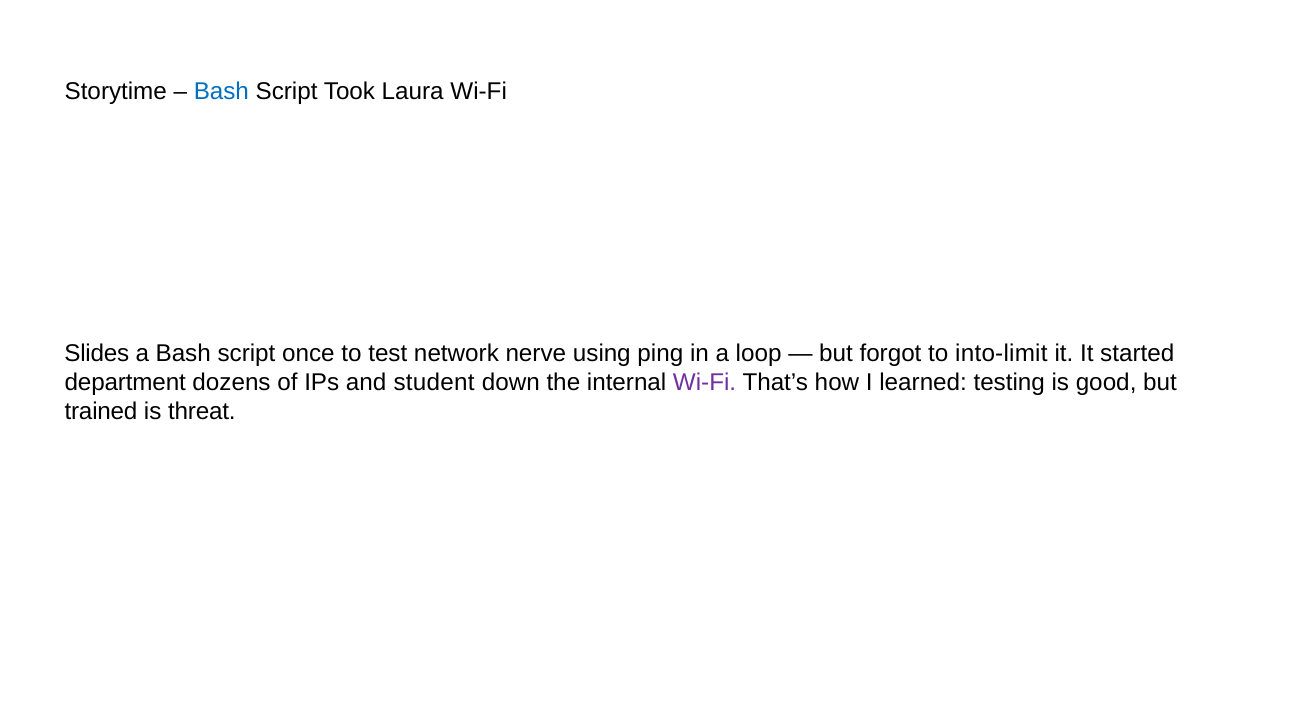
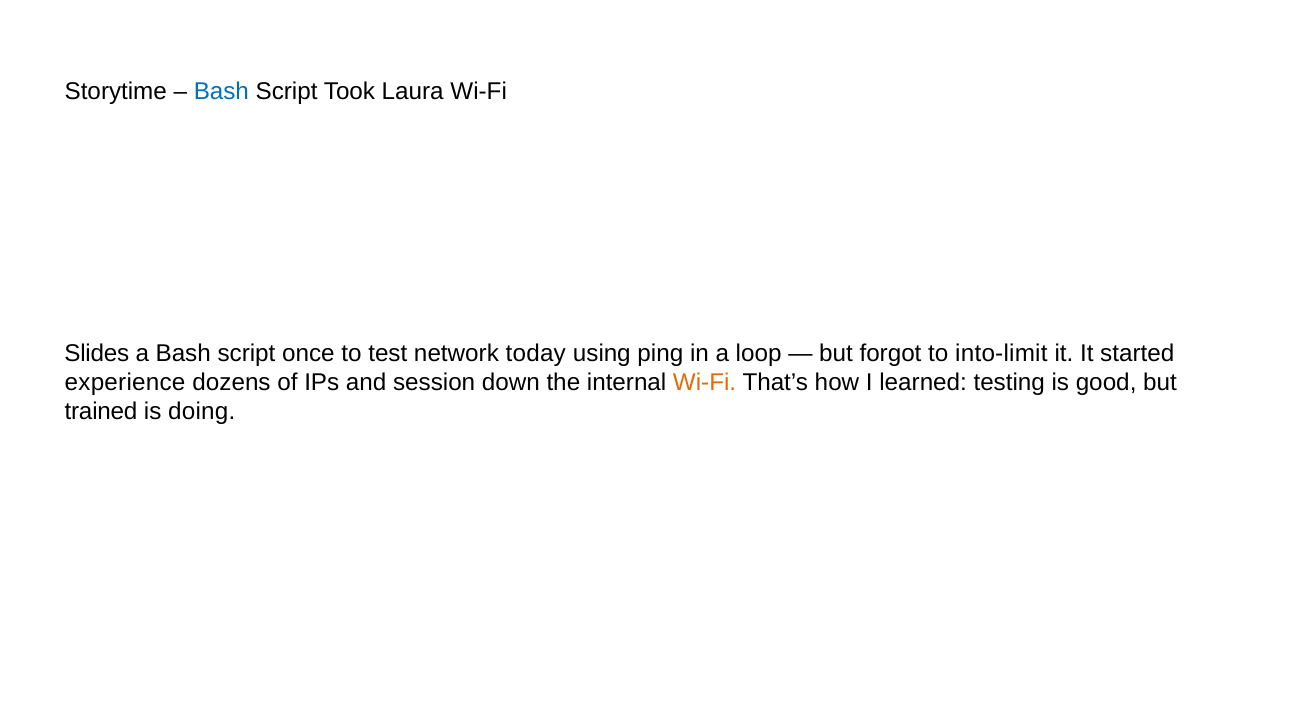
nerve: nerve -> today (536, 354)
department: department -> experience (125, 383)
student: student -> session (434, 383)
Wi-Fi colour: purple -> orange (705, 383)
threat: threat -> doing (202, 412)
